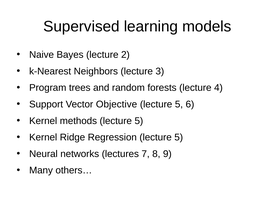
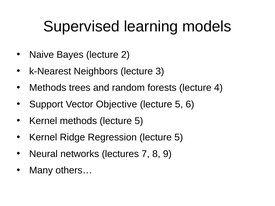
Program: Program -> Methods (48, 88)
